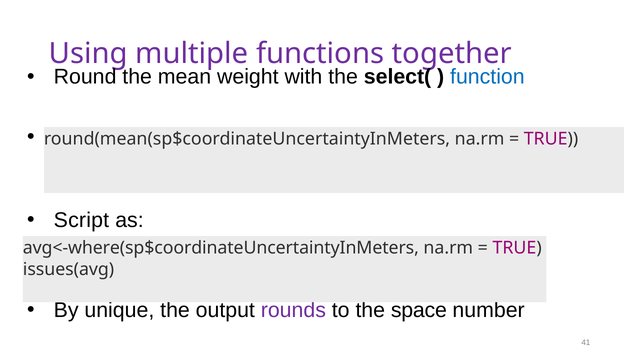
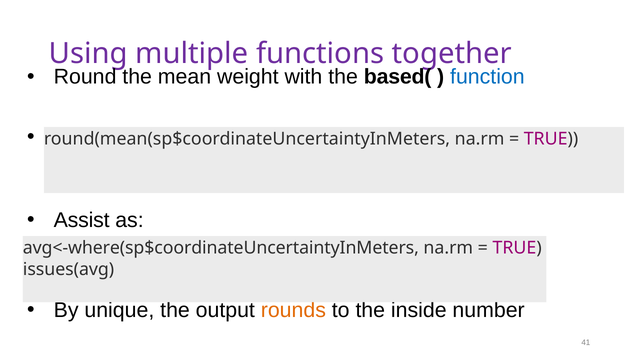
select(: select( -> based( (398, 77)
Script: Script -> Assist (82, 220)
rounds colour: purple -> orange (293, 311)
space: space -> inside (419, 311)
